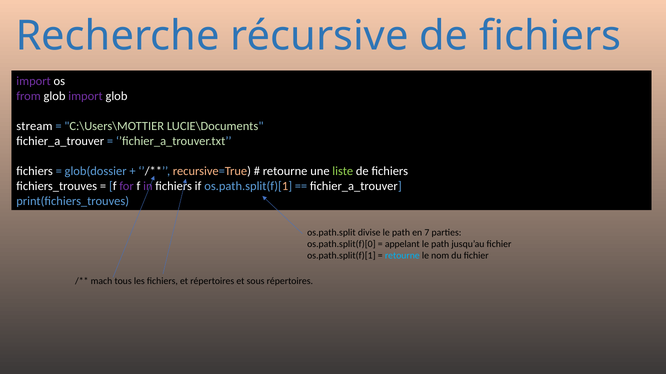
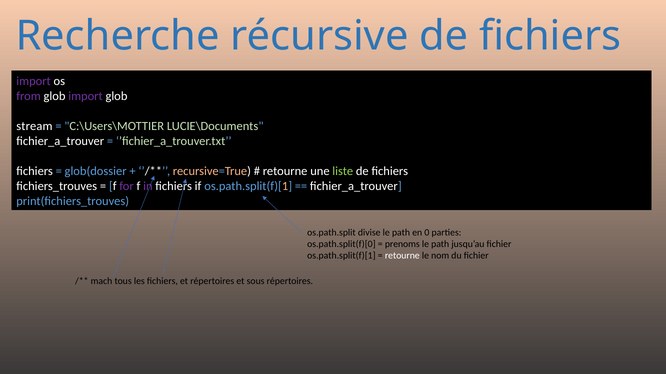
7: 7 -> 0 (427, 233)
appelant: appelant -> prenoms (402, 245)
retourne colour: light blue -> white (402, 256)
